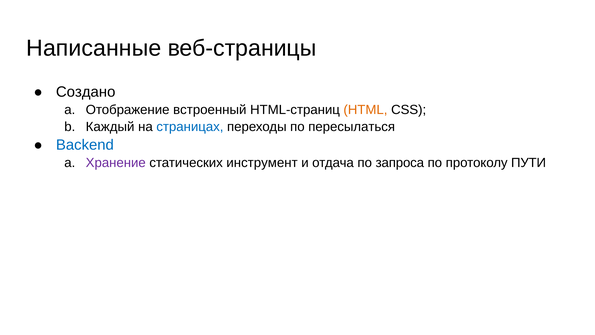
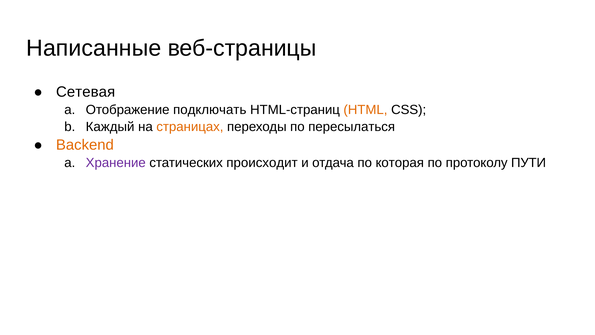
Создано: Создано -> Сетевая (86, 92)
встроенный: встроенный -> подключать (210, 110)
страницах colour: blue -> orange (190, 127)
Backend colour: blue -> orange (85, 145)
инструмент: инструмент -> происходит (262, 163)
запроса: запроса -> которая (400, 163)
